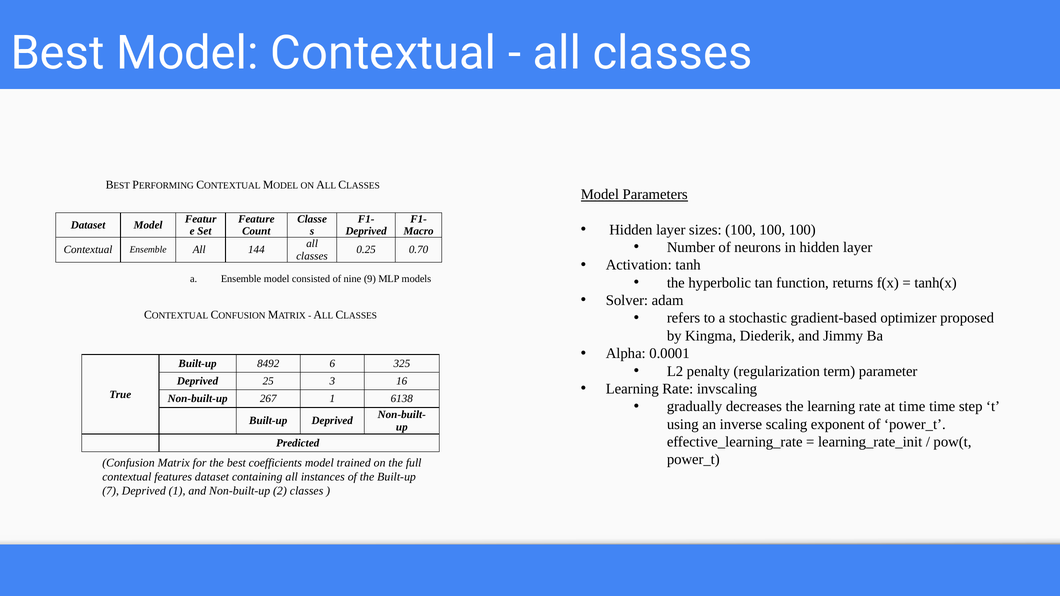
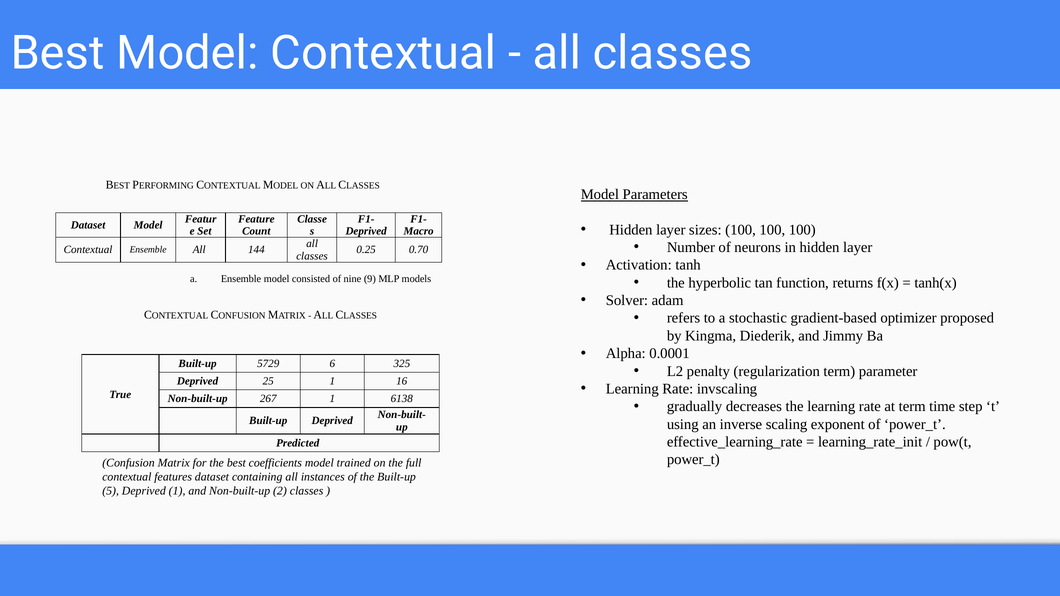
8492: 8492 -> 5729 (268, 364)
25 3: 3 -> 1 (332, 381)
at time: time -> term (912, 407)
7: 7 -> 5 (111, 491)
